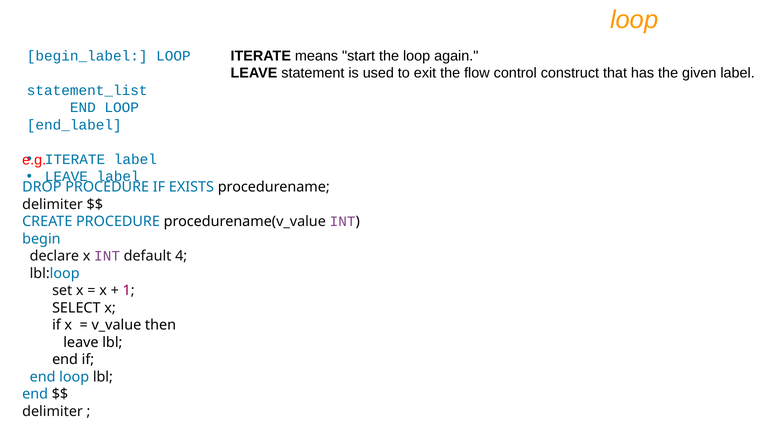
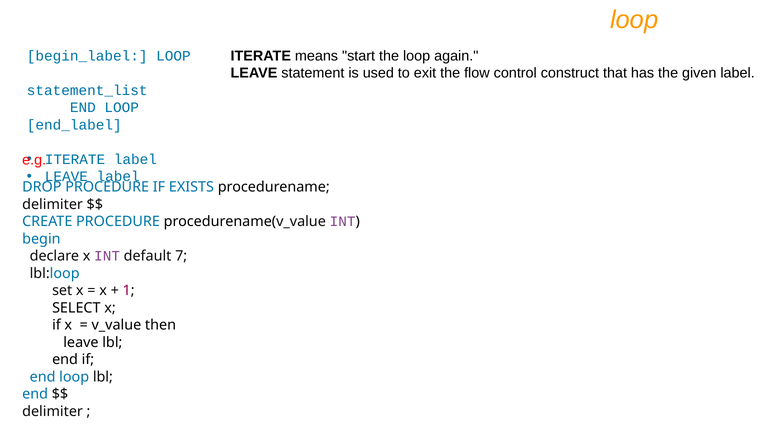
4: 4 -> 7 (181, 256)
